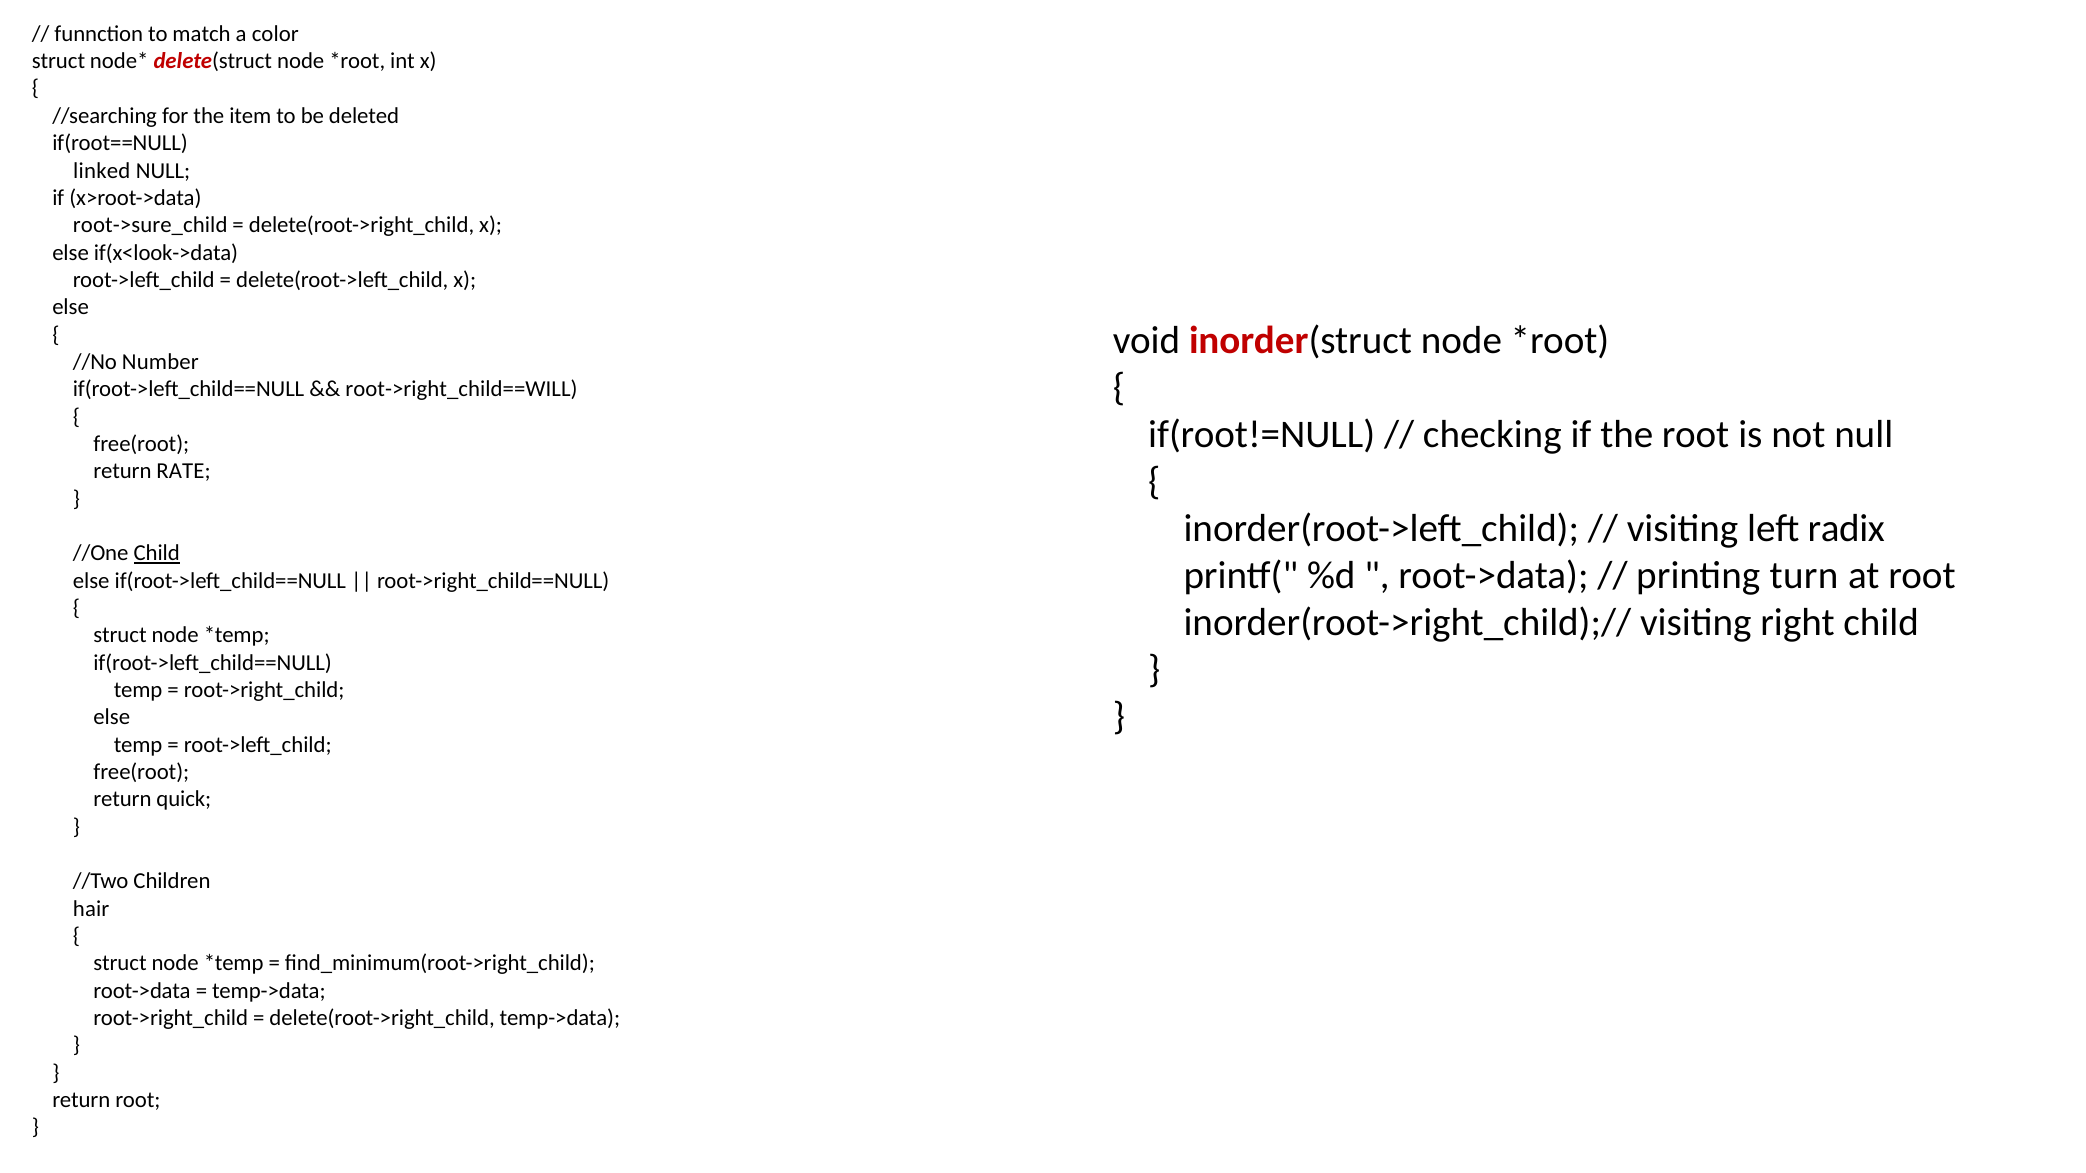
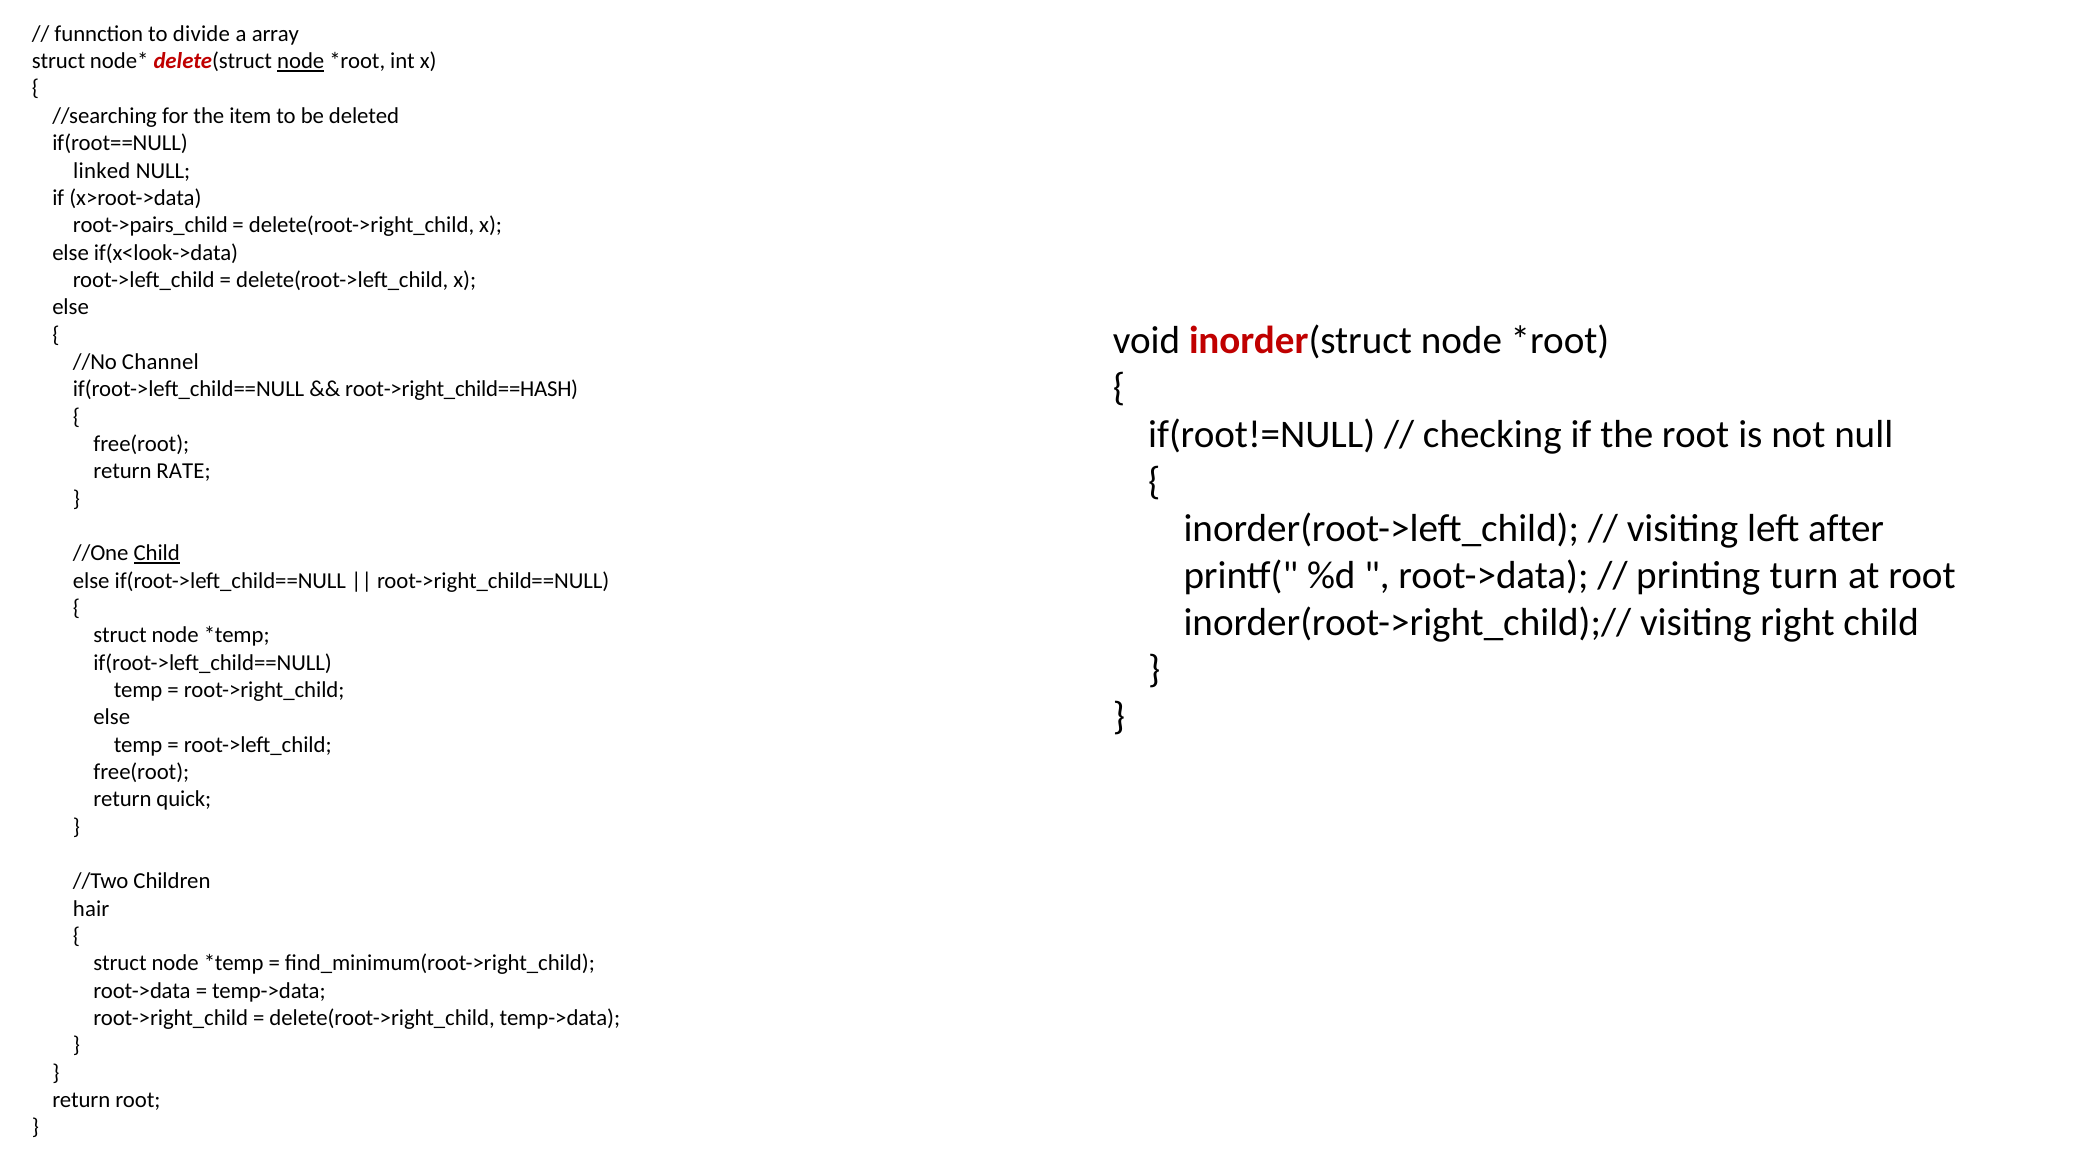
match: match -> divide (201, 34)
color: color -> array (275, 34)
node underline: none -> present (301, 61)
root->sure_child: root->sure_child -> root->pairs_child (150, 225)
Number: Number -> Channel (160, 362)
root->right_child==WILL: root->right_child==WILL -> root->right_child==HASH (462, 389)
radix: radix -> after (1846, 529)
